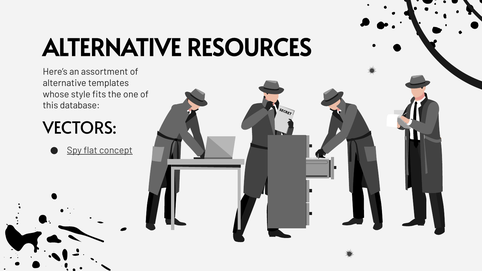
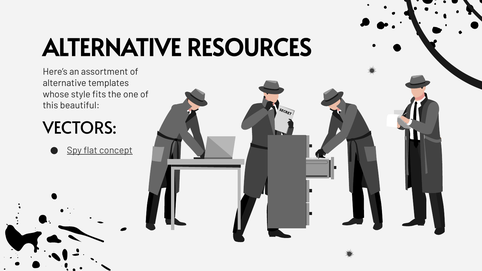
database: database -> beautiful (80, 106)
